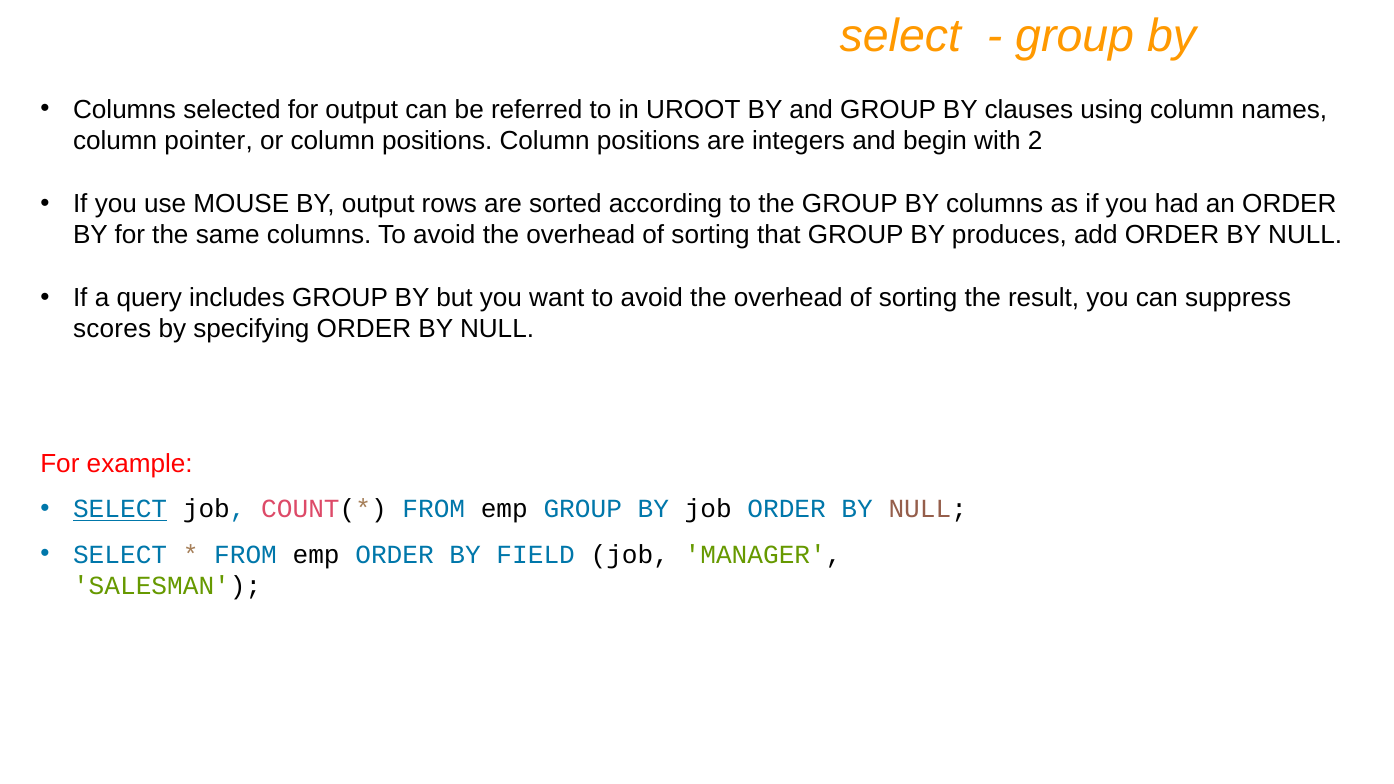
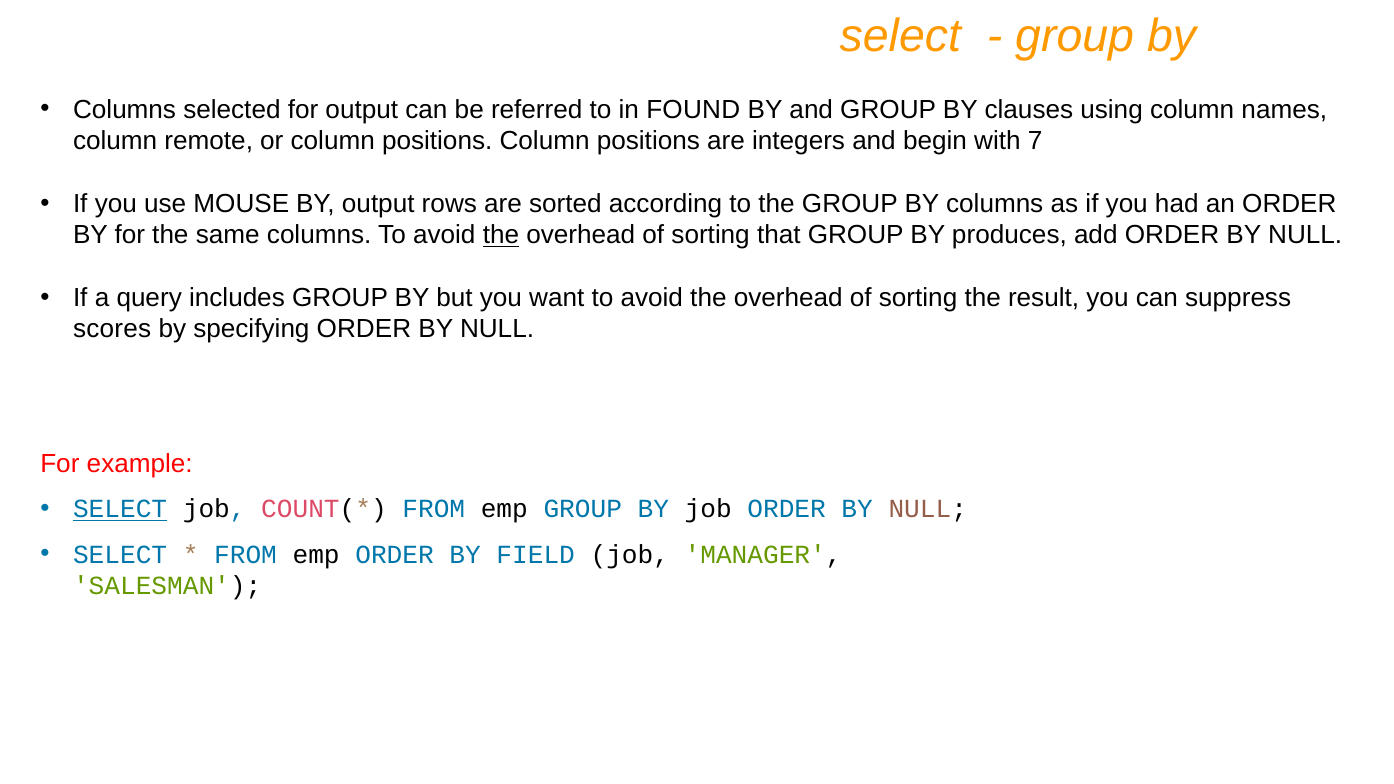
UROOT: UROOT -> FOUND (693, 110)
pointer: pointer -> remote (209, 141)
2: 2 -> 7 (1035, 141)
the underline: none -> present (501, 235)
